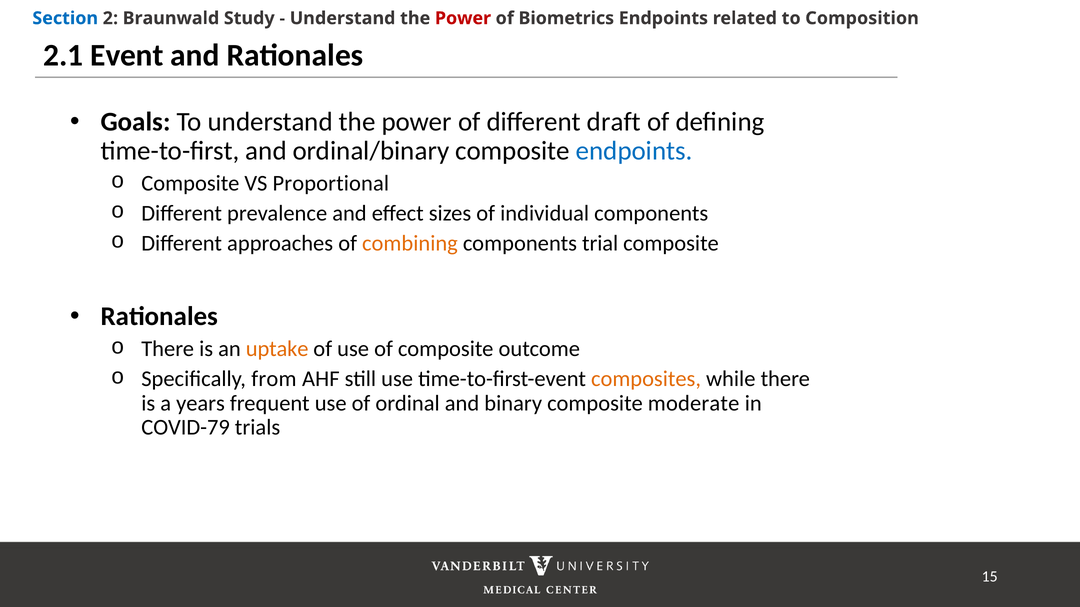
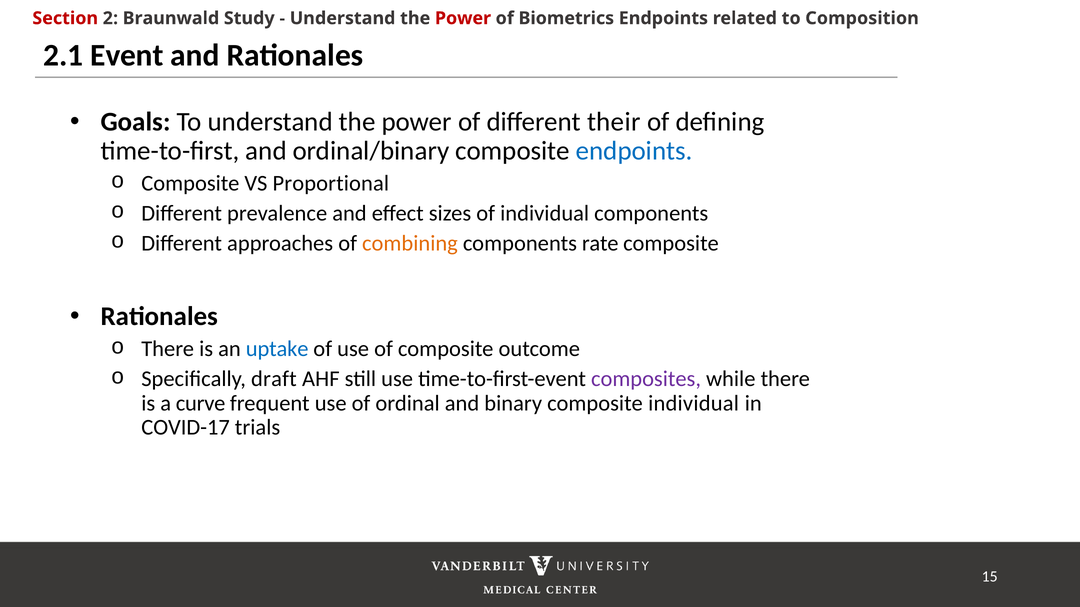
Section colour: blue -> red (65, 18)
draft: draft -> their (614, 122)
trial: trial -> rate (600, 243)
uptake colour: orange -> blue (277, 349)
from: from -> draft (274, 379)
composites colour: orange -> purple (646, 379)
years: years -> curve (201, 403)
composite moderate: moderate -> individual (694, 403)
COVID-79: COVID-79 -> COVID-17 (186, 428)
